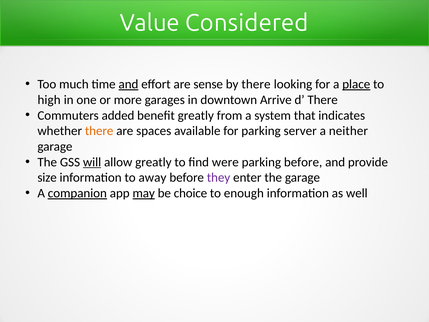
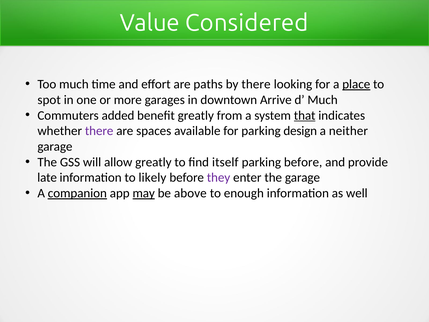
and underline: present -> none (128, 84)
sense: sense -> paths (208, 84)
high: high -> spot (49, 100)
d There: There -> Much (323, 100)
that underline: none -> present (305, 115)
there colour: orange -> purple (99, 131)
server: server -> design (300, 131)
will underline: present -> none (92, 162)
were: were -> itself (225, 162)
size: size -> late (47, 178)
away: away -> likely (152, 178)
choice: choice -> above (190, 193)
